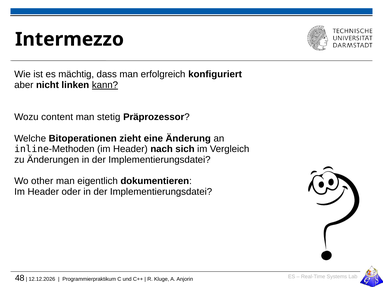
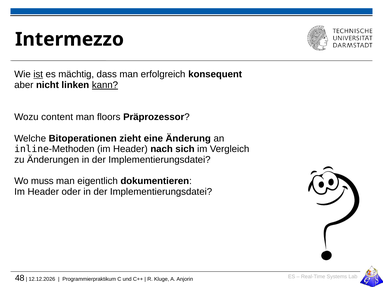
ist underline: none -> present (38, 74)
konfiguriert: konfiguriert -> konsequent (215, 74)
stetig: stetig -> floors (109, 117)
other: other -> muss (42, 181)
